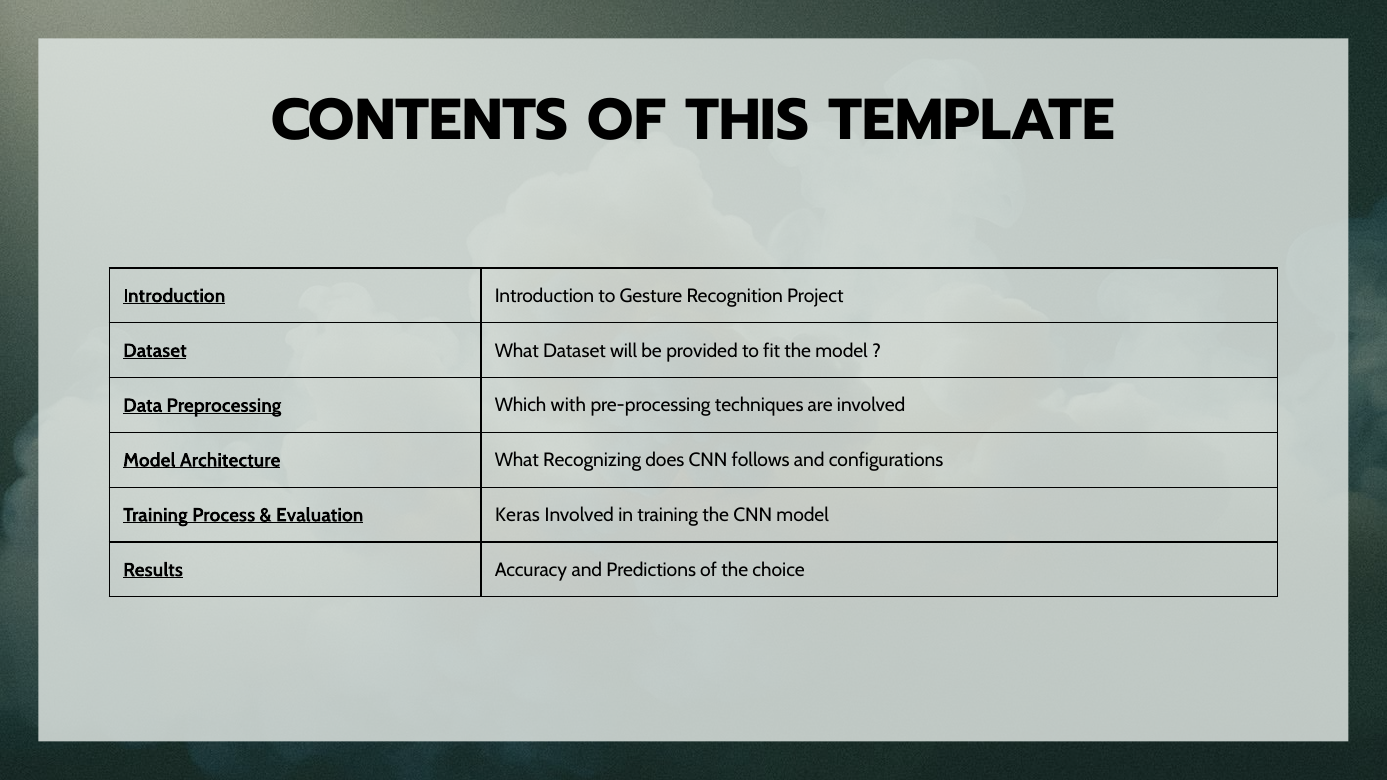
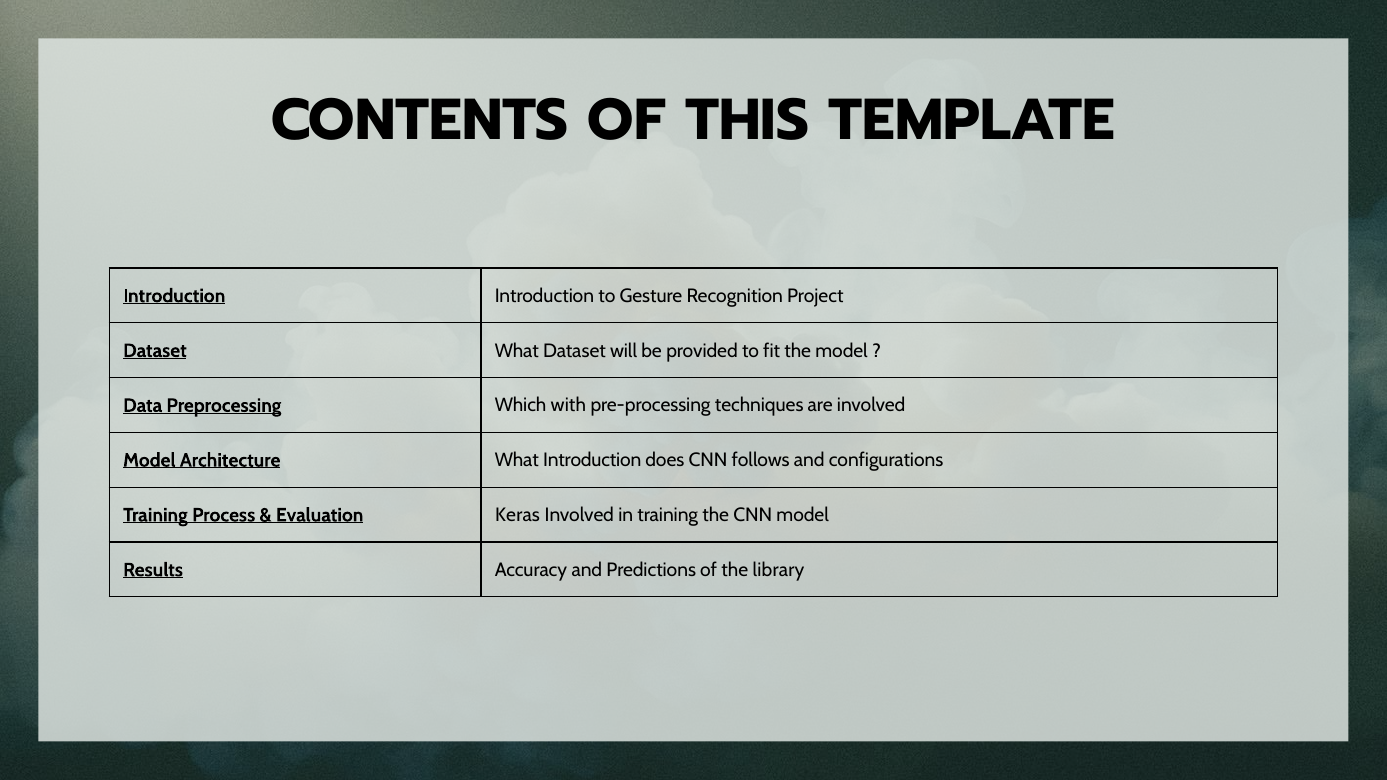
What Recognizing: Recognizing -> Introduction (592, 460)
choice: choice -> library (779, 570)
